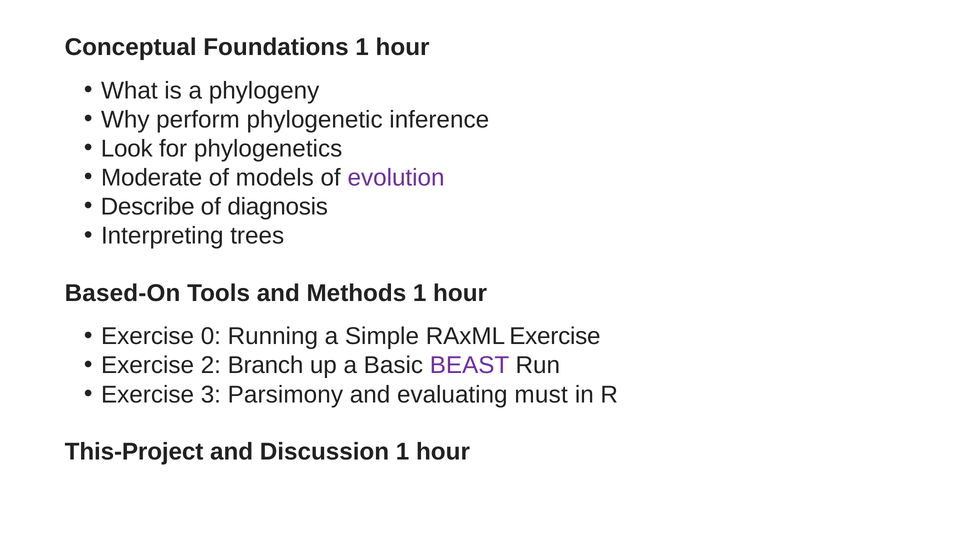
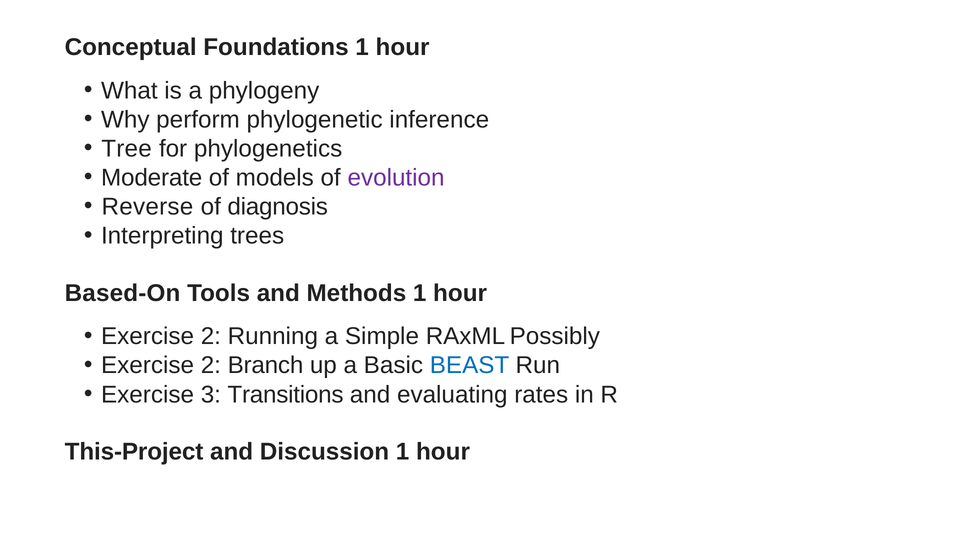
Look: Look -> Tree (127, 149)
Describe: Describe -> Reverse (147, 207)
0: 0 -> 2 (211, 337)
RAxML Exercise: Exercise -> Possibly (555, 337)
BEAST colour: purple -> blue (470, 366)
Parsimony: Parsimony -> Transitions (286, 395)
must: must -> rates (541, 395)
